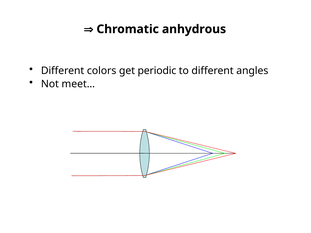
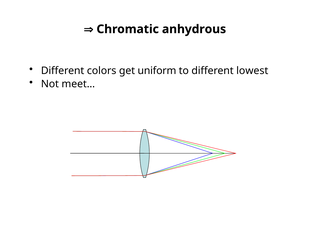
periodic: periodic -> uniform (157, 71)
angles: angles -> lowest (252, 71)
